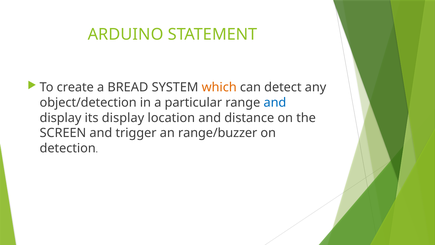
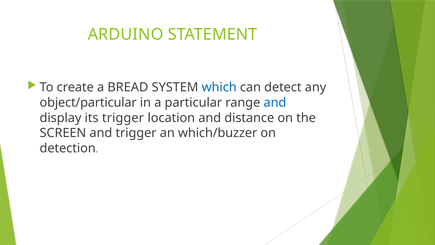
which colour: orange -> blue (219, 87)
object/detection: object/detection -> object/particular (88, 102)
its display: display -> trigger (123, 118)
range/buzzer: range/buzzer -> which/buzzer (218, 133)
